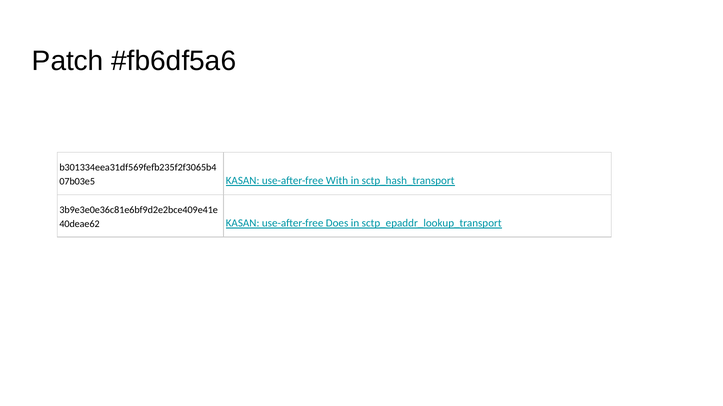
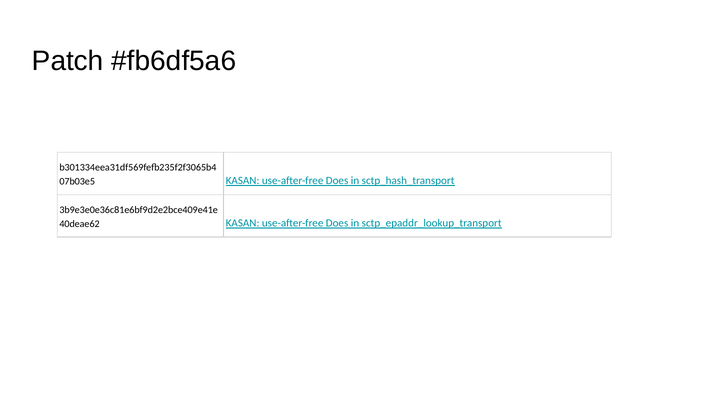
With: With -> Does (337, 181)
